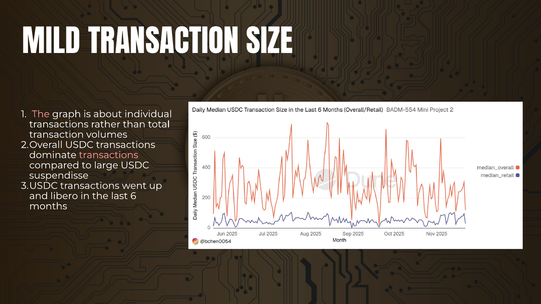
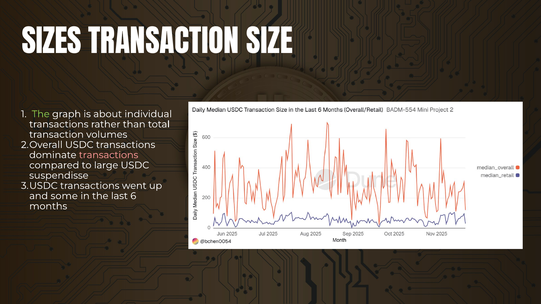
MILD: MILD -> SIZES (52, 43)
The colour: pink -> light green (41, 114)
libero: libero -> some (64, 196)
